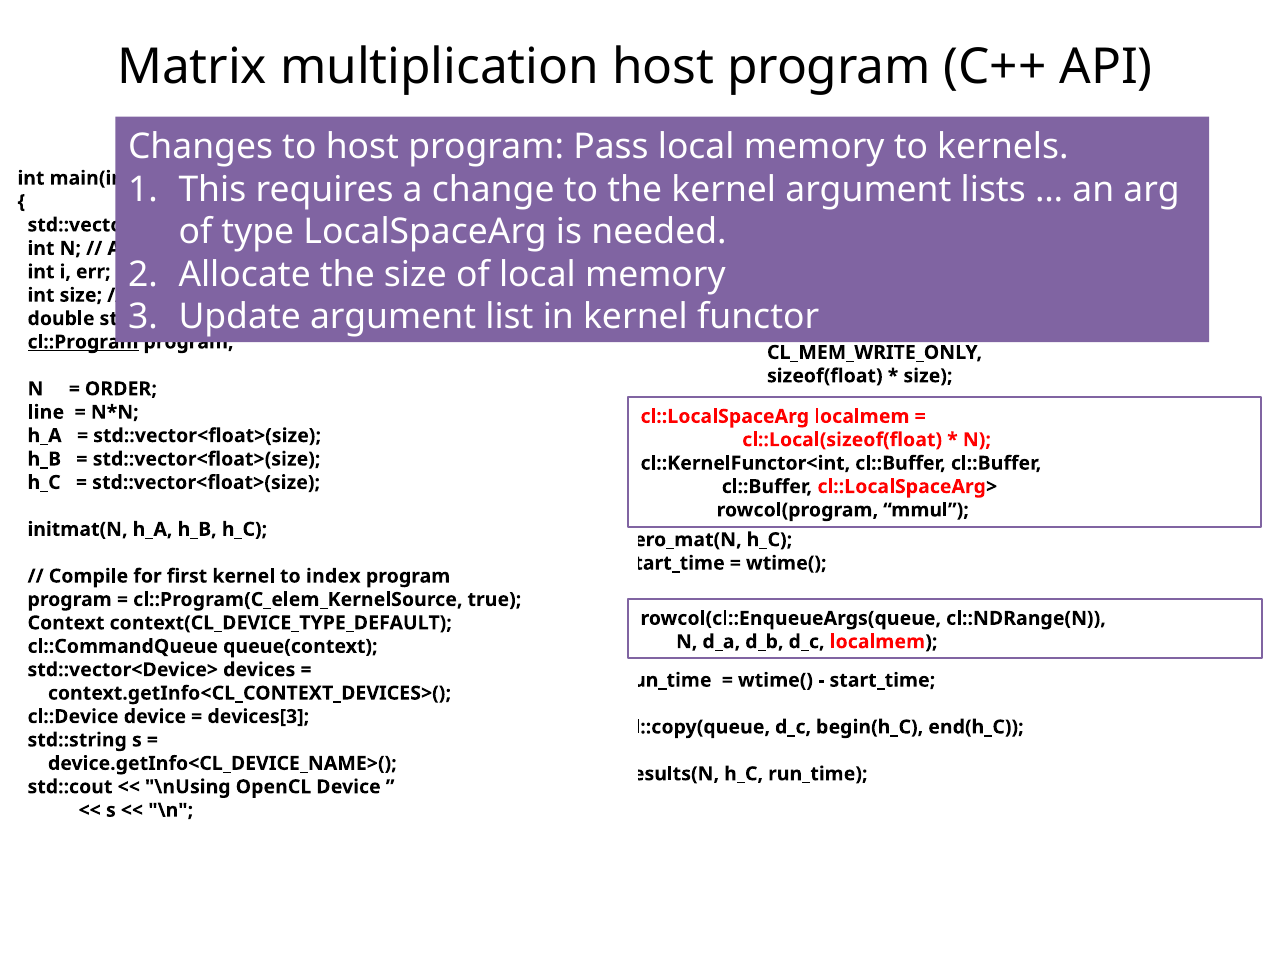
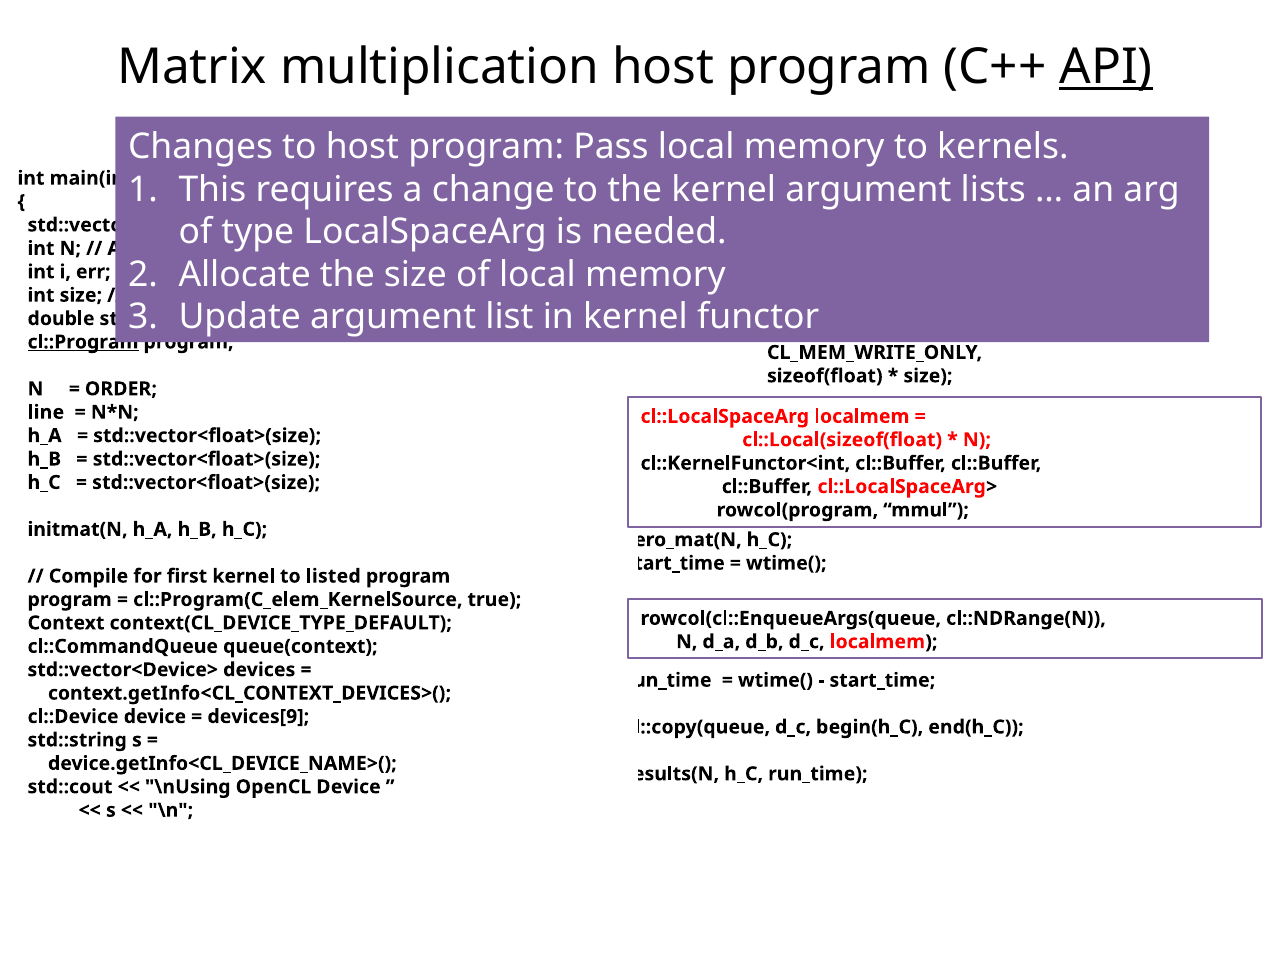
API underline: none -> present (1106, 67)
index: index -> listed (333, 576)
devices[3: devices[3 -> devices[9 (258, 717)
